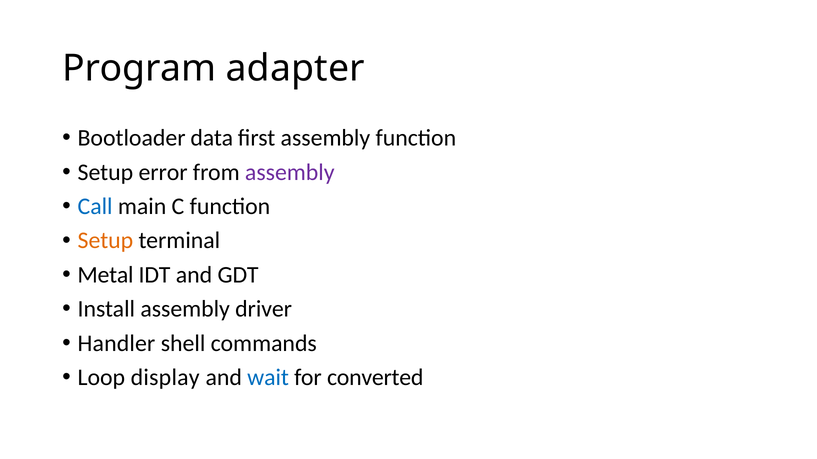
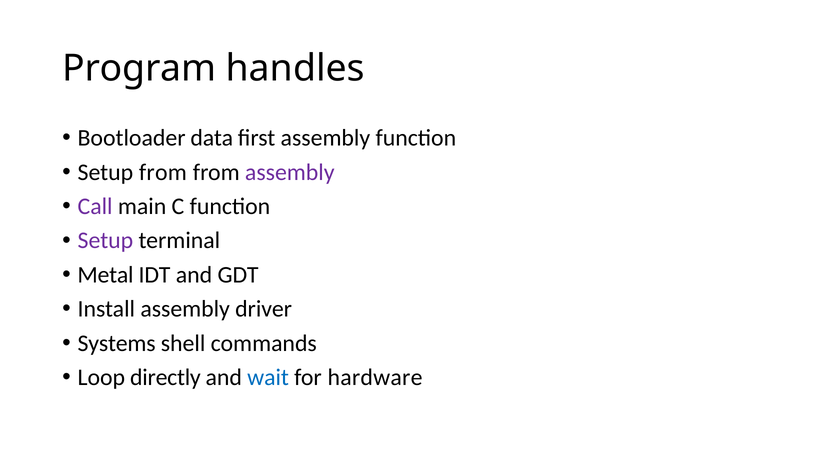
adapter: adapter -> handles (295, 69)
Setup error: error -> from (163, 172)
Call colour: blue -> purple (95, 207)
Setup colour: orange -> purple (105, 241)
Handler: Handler -> Systems (117, 344)
display: display -> directly (165, 378)
converted: converted -> hardware (375, 378)
